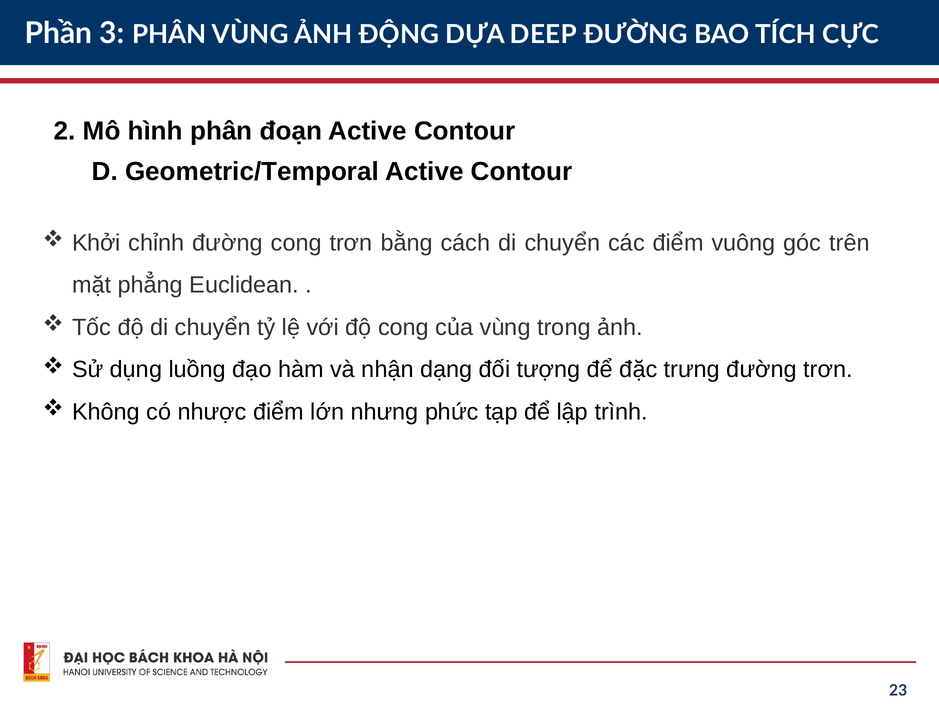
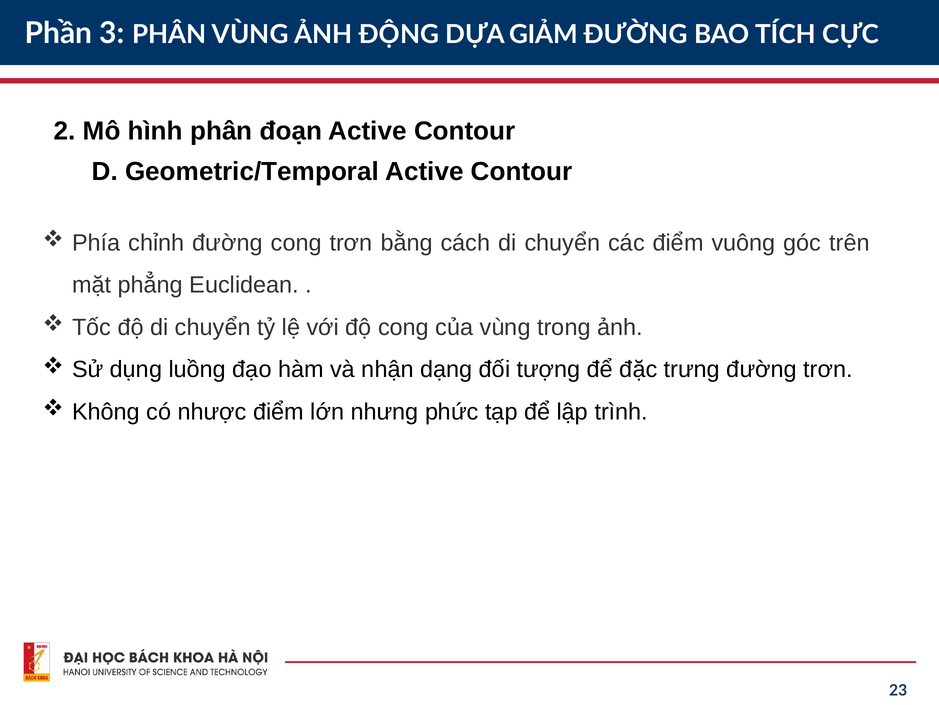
DEEP: DEEP -> GIẢM (544, 35)
Khởi: Khởi -> Phía (96, 243)
